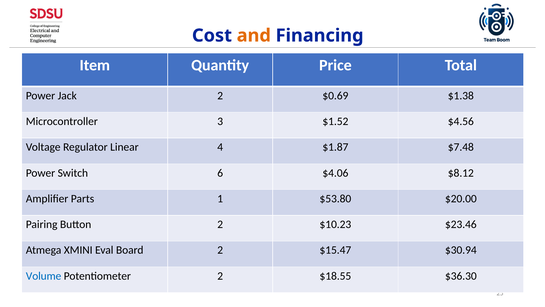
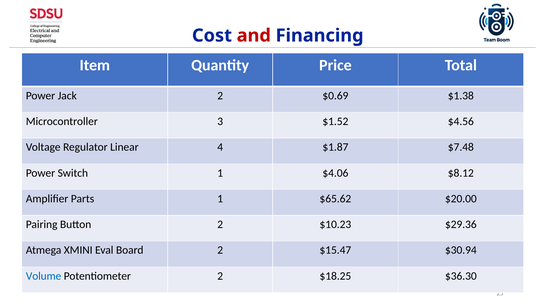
and colour: orange -> red (254, 36)
Switch 6: 6 -> 1 (220, 173)
$53.80: $53.80 -> $65.62 (335, 198)
$23.46: $23.46 -> $29.36 (461, 224)
$18.55: $18.55 -> $18.25 (335, 276)
